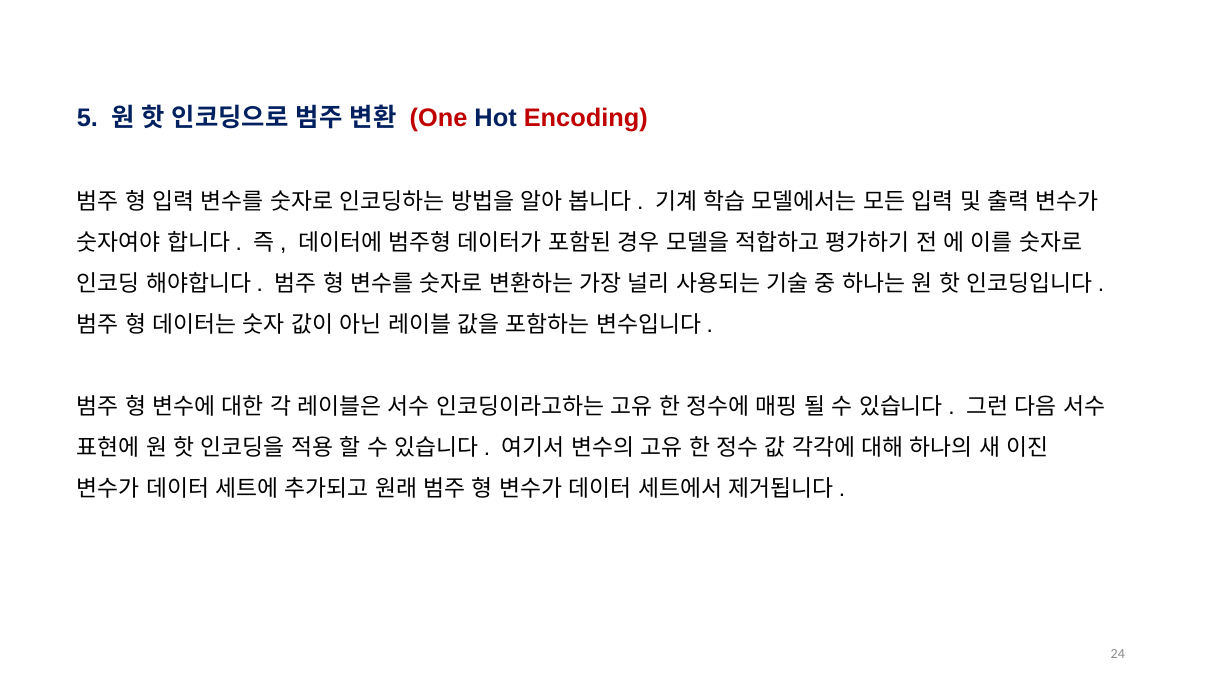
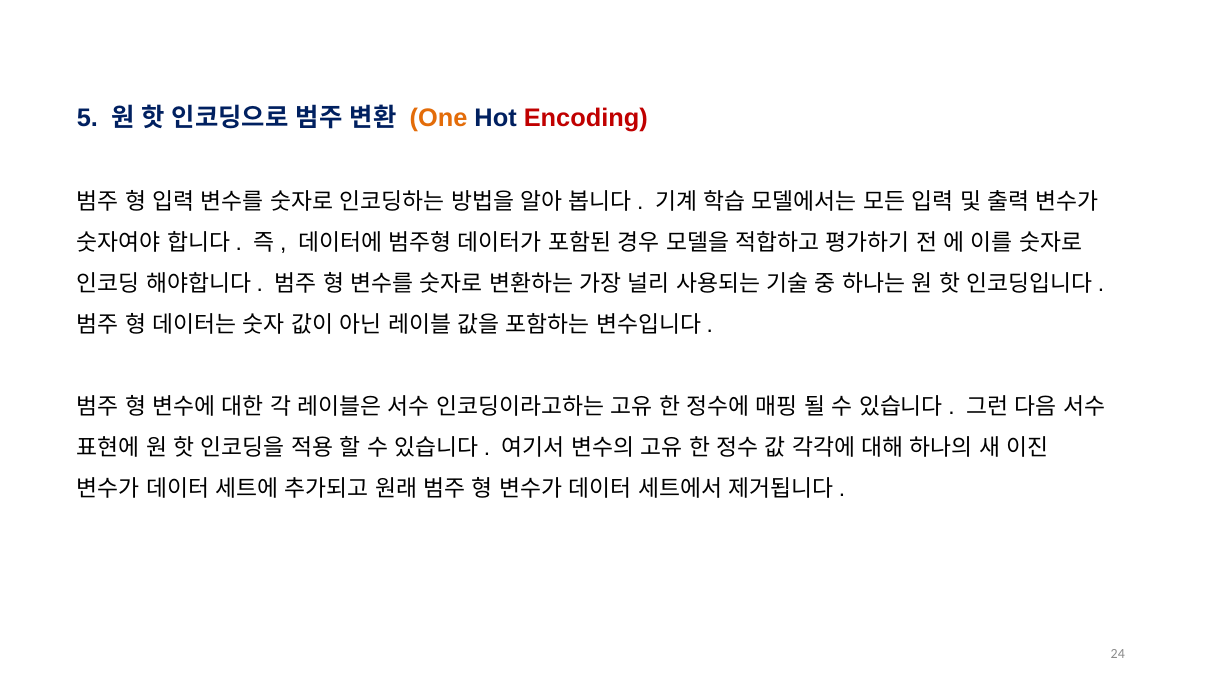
One colour: red -> orange (438, 118)
